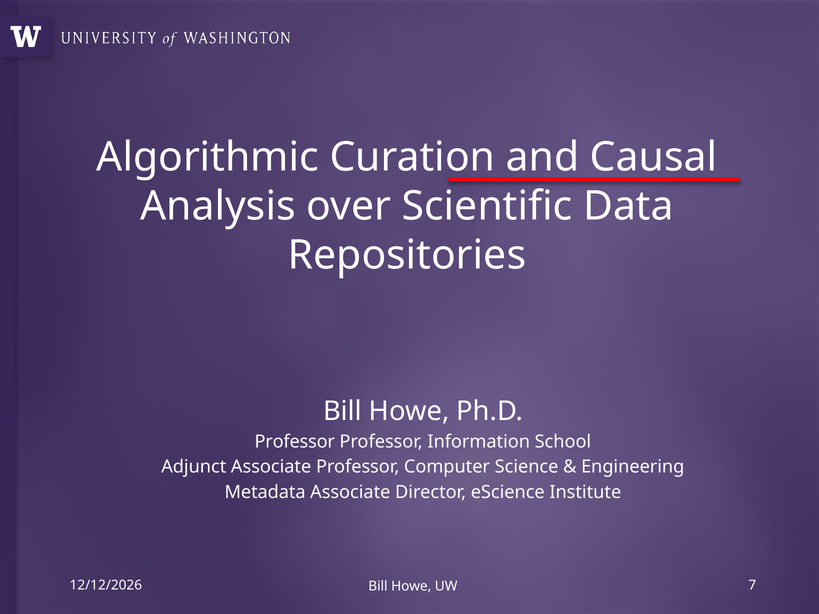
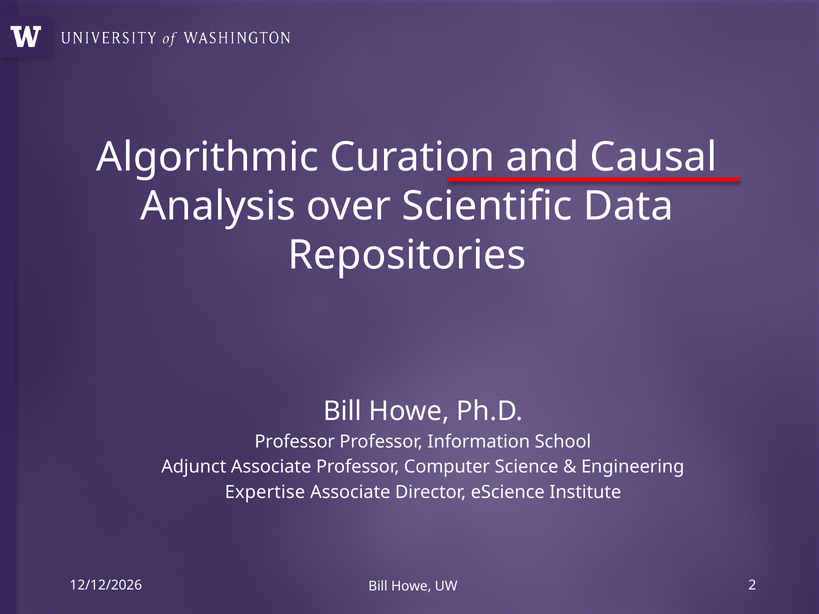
Metadata: Metadata -> Expertise (265, 493)
7: 7 -> 2 (752, 586)
